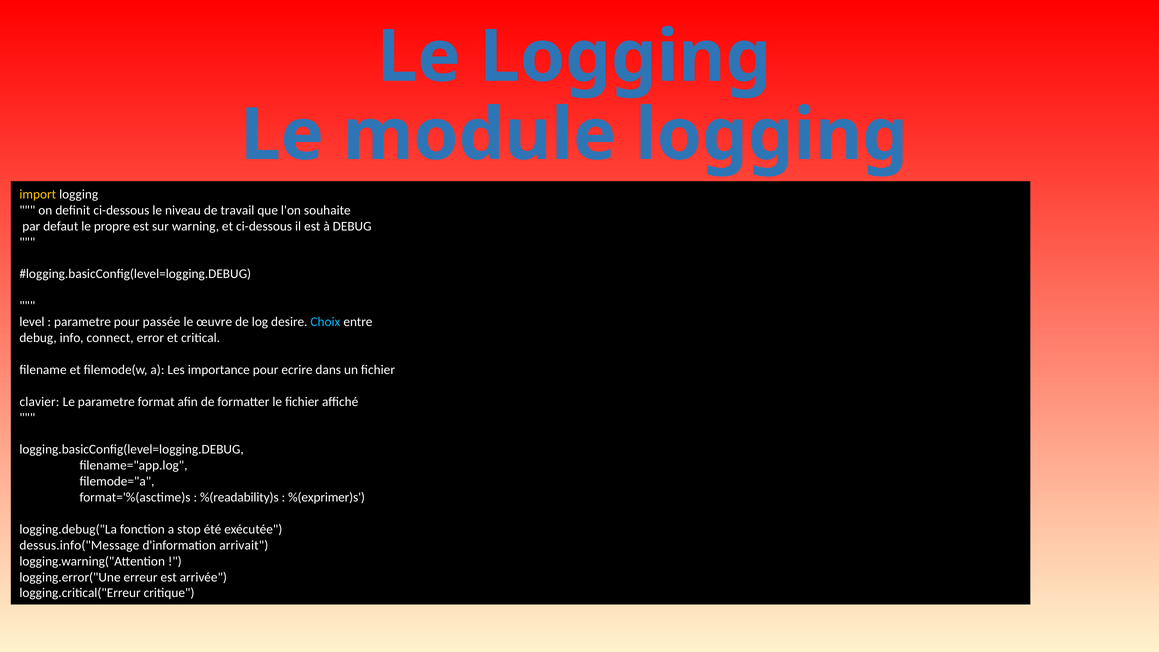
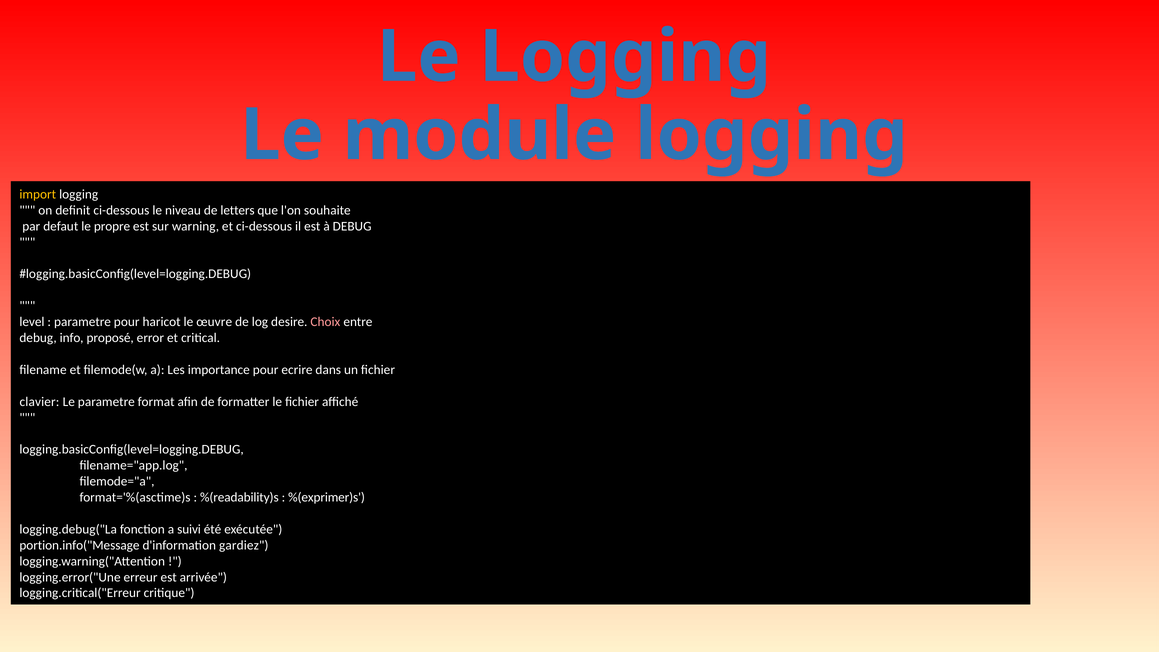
travail: travail -> letters (238, 210)
passée: passée -> haricot (162, 322)
Choix colour: light blue -> pink (325, 322)
connect: connect -> proposé (110, 338)
stop: stop -> suivi (189, 529)
dessus.info("Message: dessus.info("Message -> portion.info("Message (79, 545)
arrivait: arrivait -> gardiez (244, 545)
